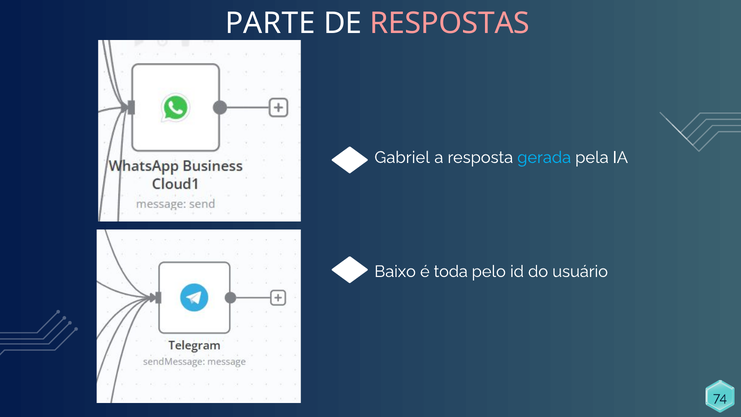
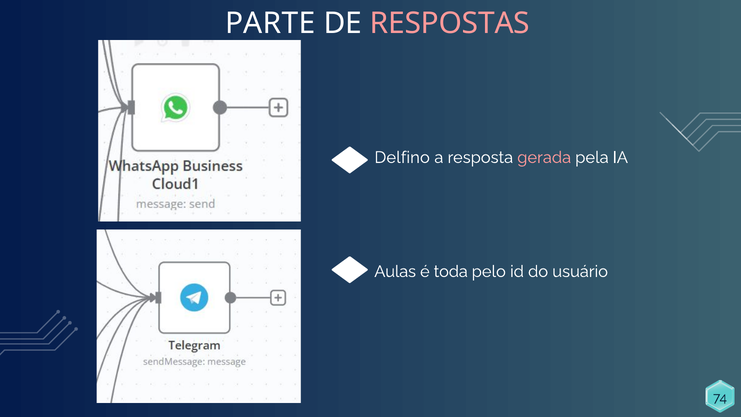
Gabriel: Gabriel -> Delfino (402, 157)
gerada colour: light blue -> pink (544, 157)
Baixo: Baixo -> Aulas (395, 271)
